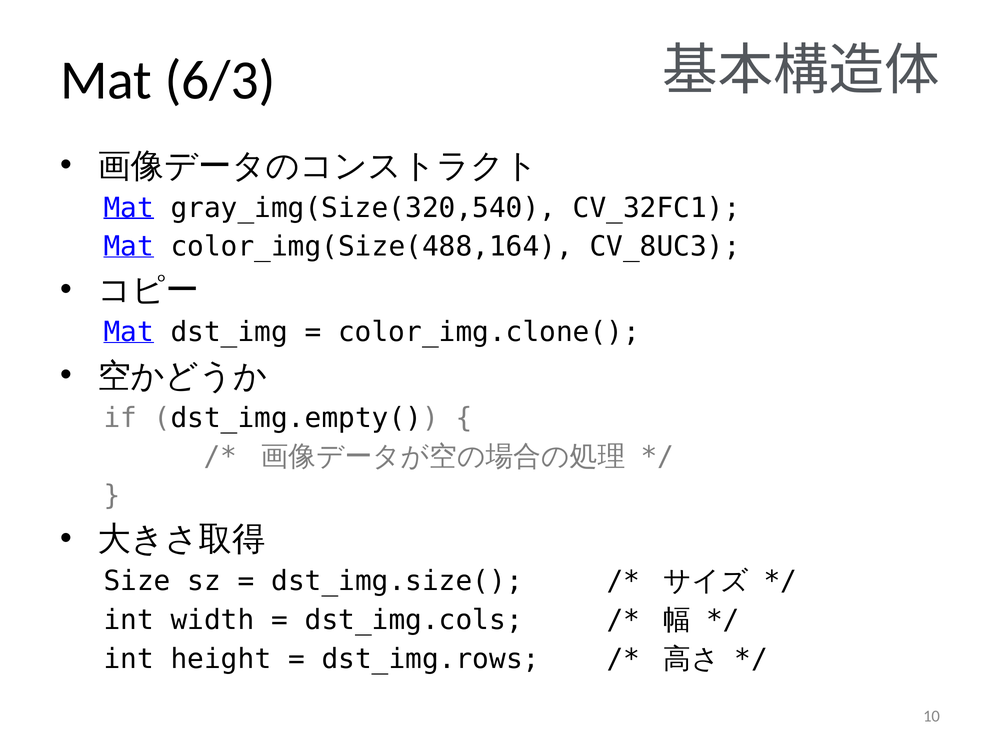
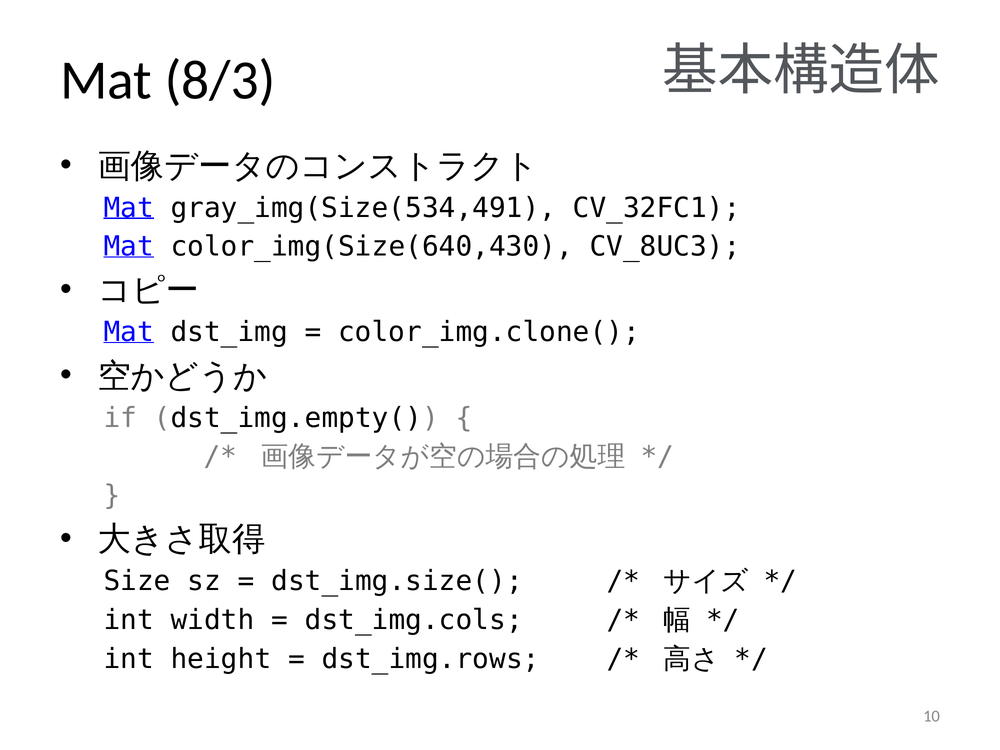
6/3: 6/3 -> 8/3 (220, 80)
gray_img(Size(320,540: gray_img(Size(320,540 -> gray_img(Size(534,491 (363, 208)
color_img(Size(488,164: color_img(Size(488,164 -> color_img(Size(640,430 (372, 247)
